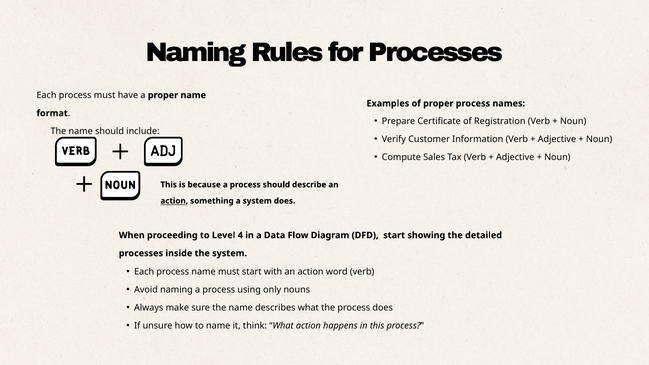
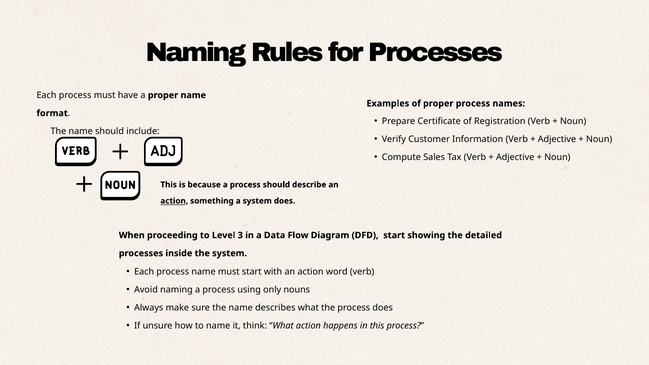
4: 4 -> 3 (240, 235)
